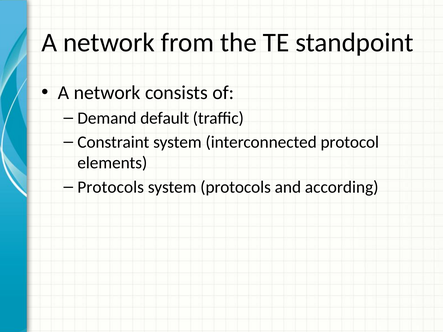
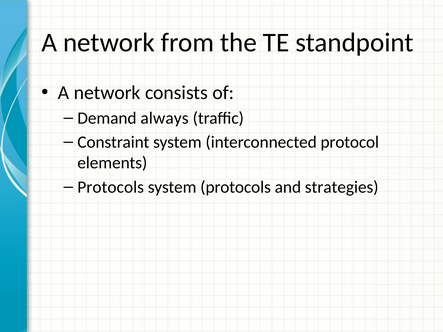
default: default -> always (165, 118)
according: according -> strategies (342, 187)
